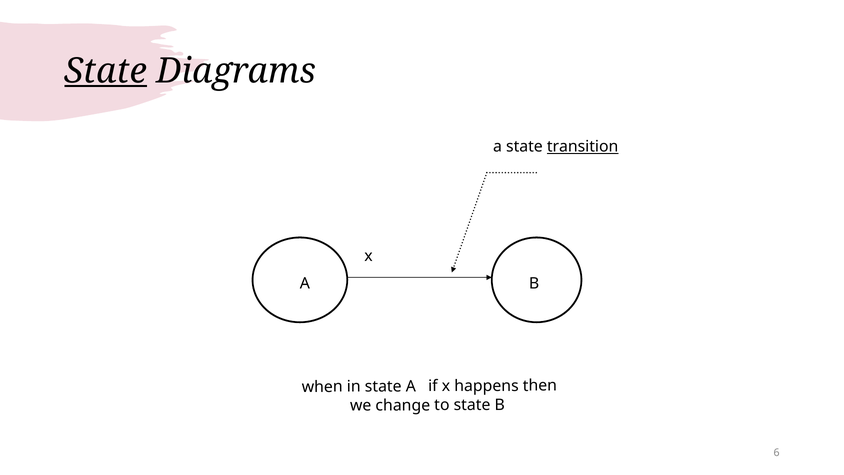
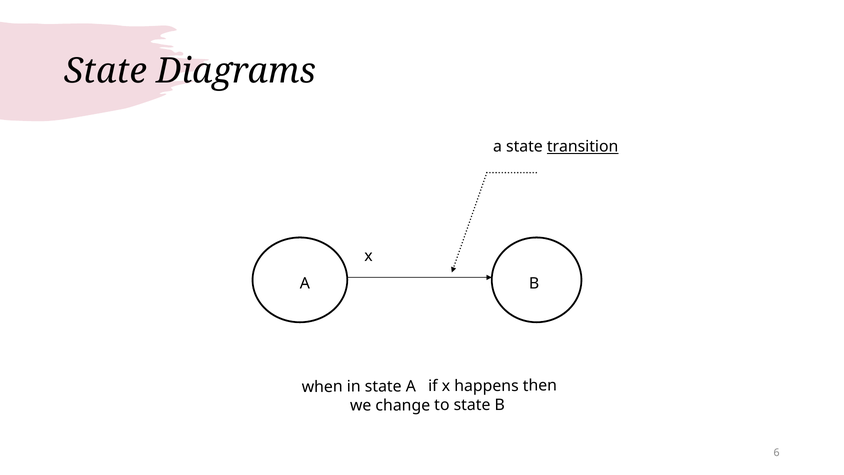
State underline: present -> none (106, 71)
